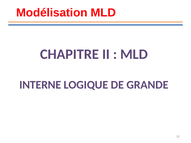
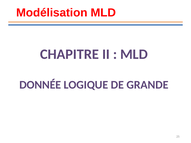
INTERNE: INTERNE -> DONNÉE (40, 85)
